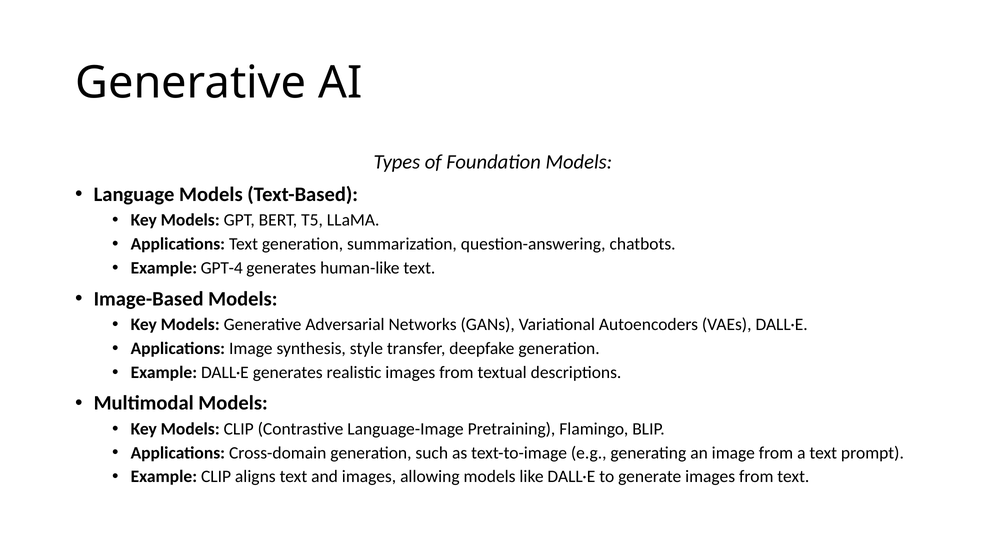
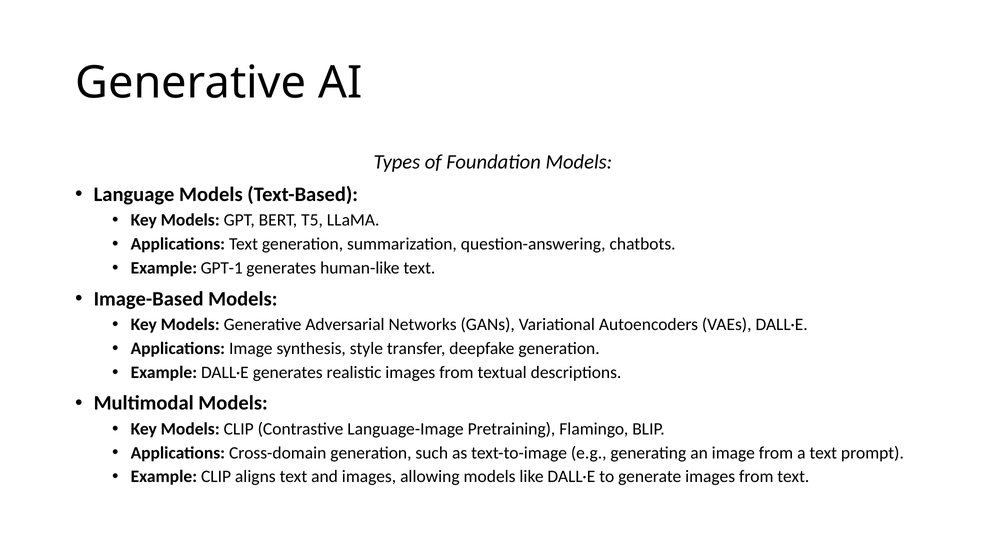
GPT-4: GPT-4 -> GPT-1 (222, 268)
